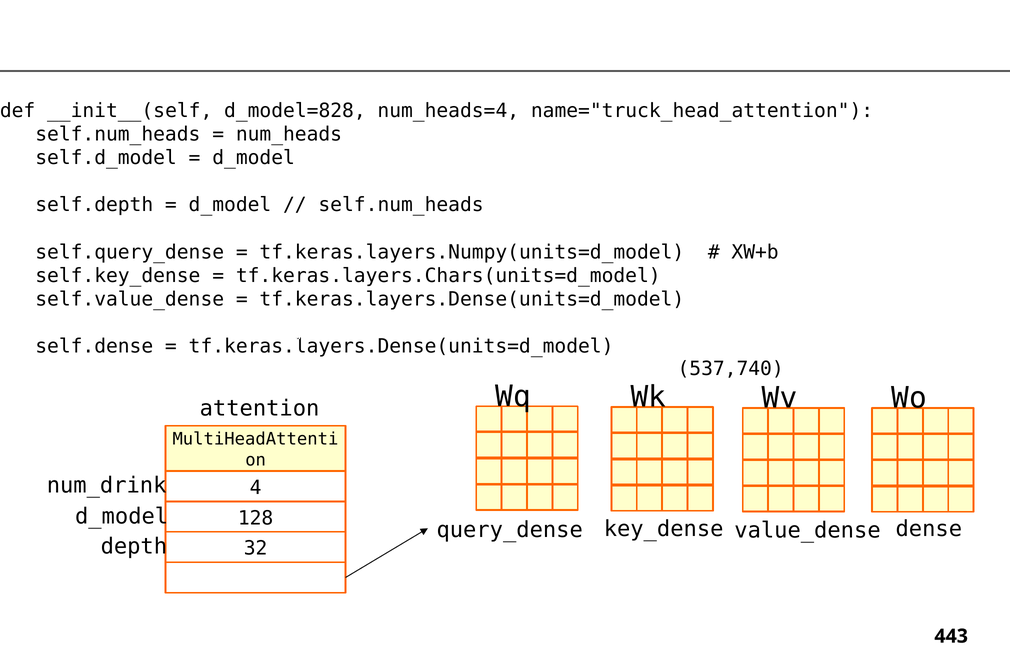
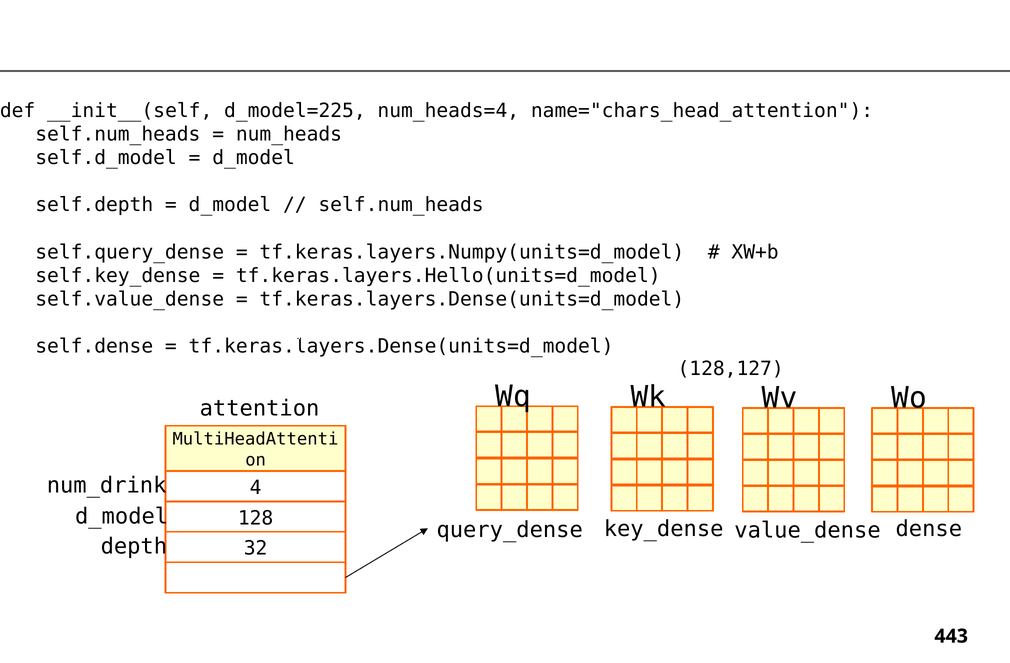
d_model=828: d_model=828 -> d_model=225 (295, 111)
name="truck_head_attention: name="truck_head_attention -> name="chars_head_attention (702, 111)
tf.keras.layers.Chars(units=d_model: tf.keras.layers.Chars(units=d_model -> tf.keras.layers.Hello(units=d_model (448, 276)
537,740: 537,740 -> 128,127 (731, 369)
